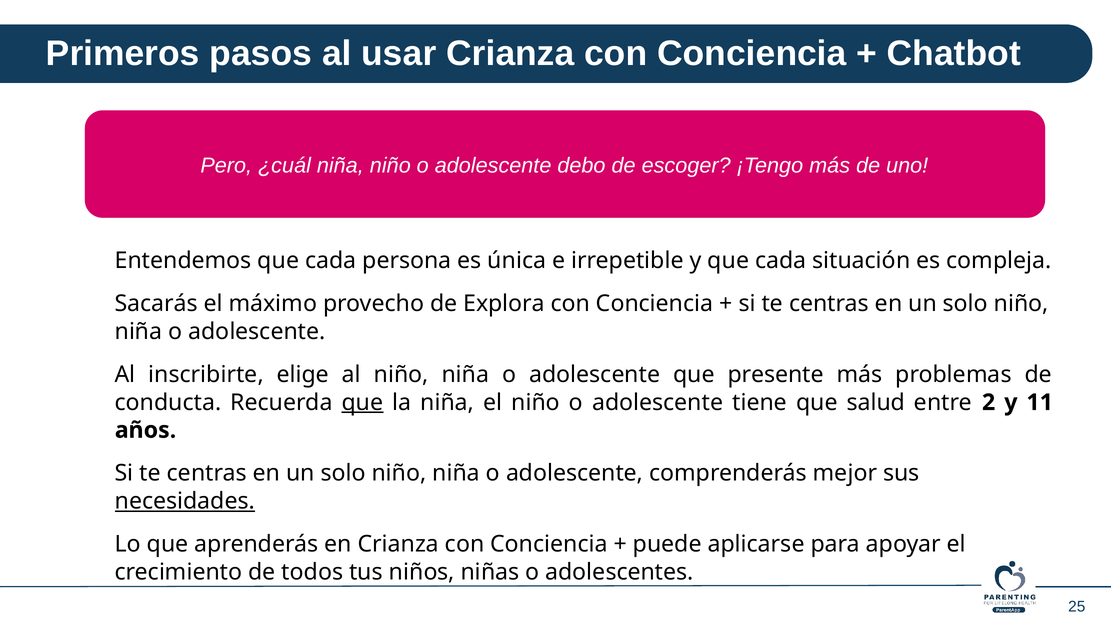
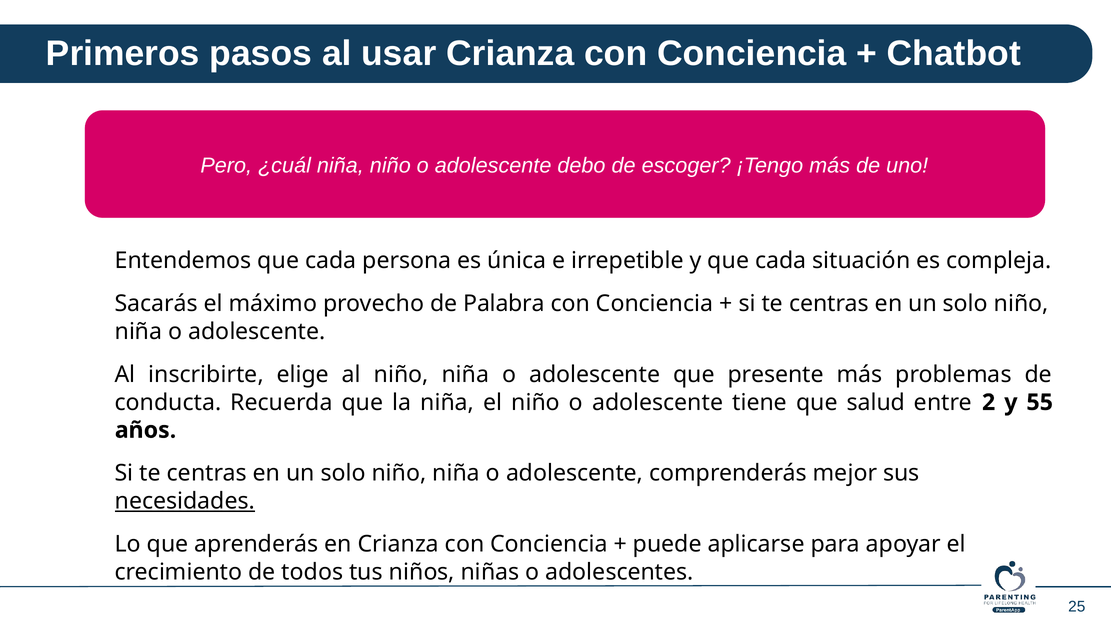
Explora: Explora -> Palabra (504, 304)
que underline: present -> none (362, 402)
11: 11 -> 55 (1040, 402)
